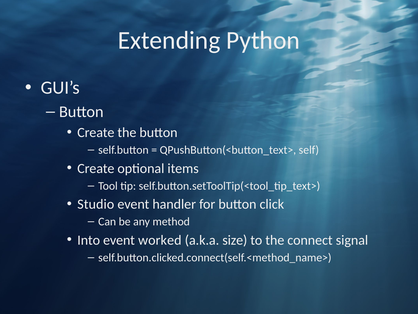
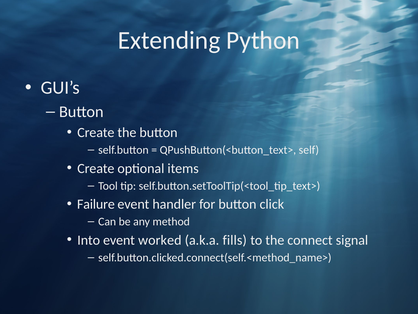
Studio: Studio -> Failure (96, 204)
size: size -> fills (235, 240)
